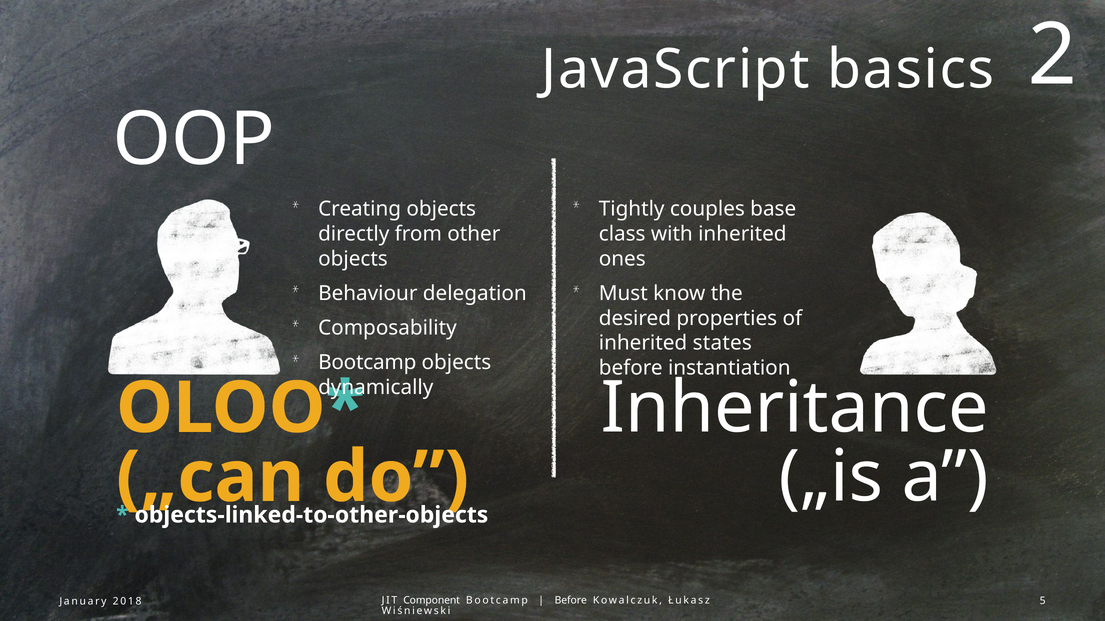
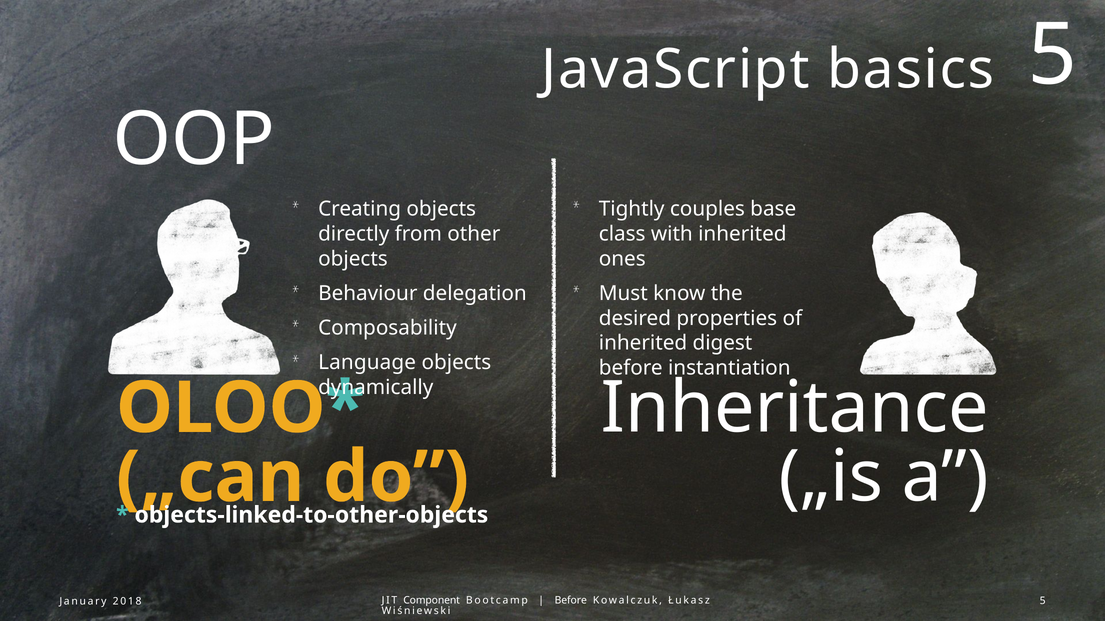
basics 2: 2 -> 5 (1052, 55)
states: states -> digest (722, 343)
Bootcamp: Bootcamp -> Language (367, 363)
